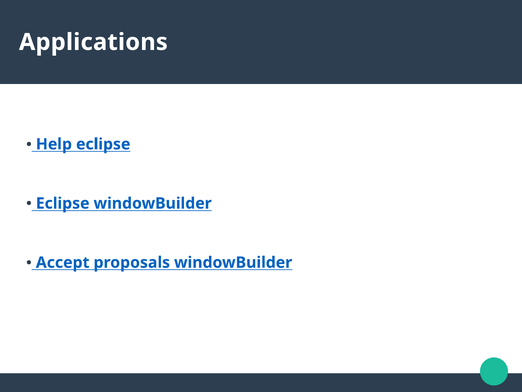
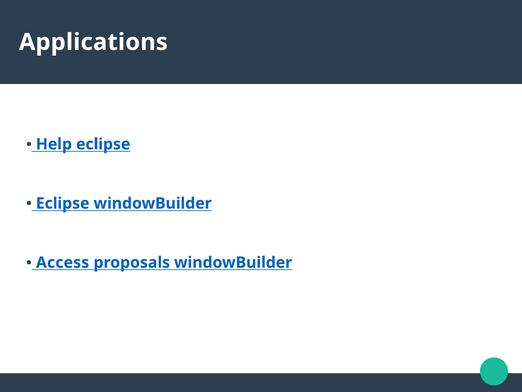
Accept: Accept -> Access (63, 262)
